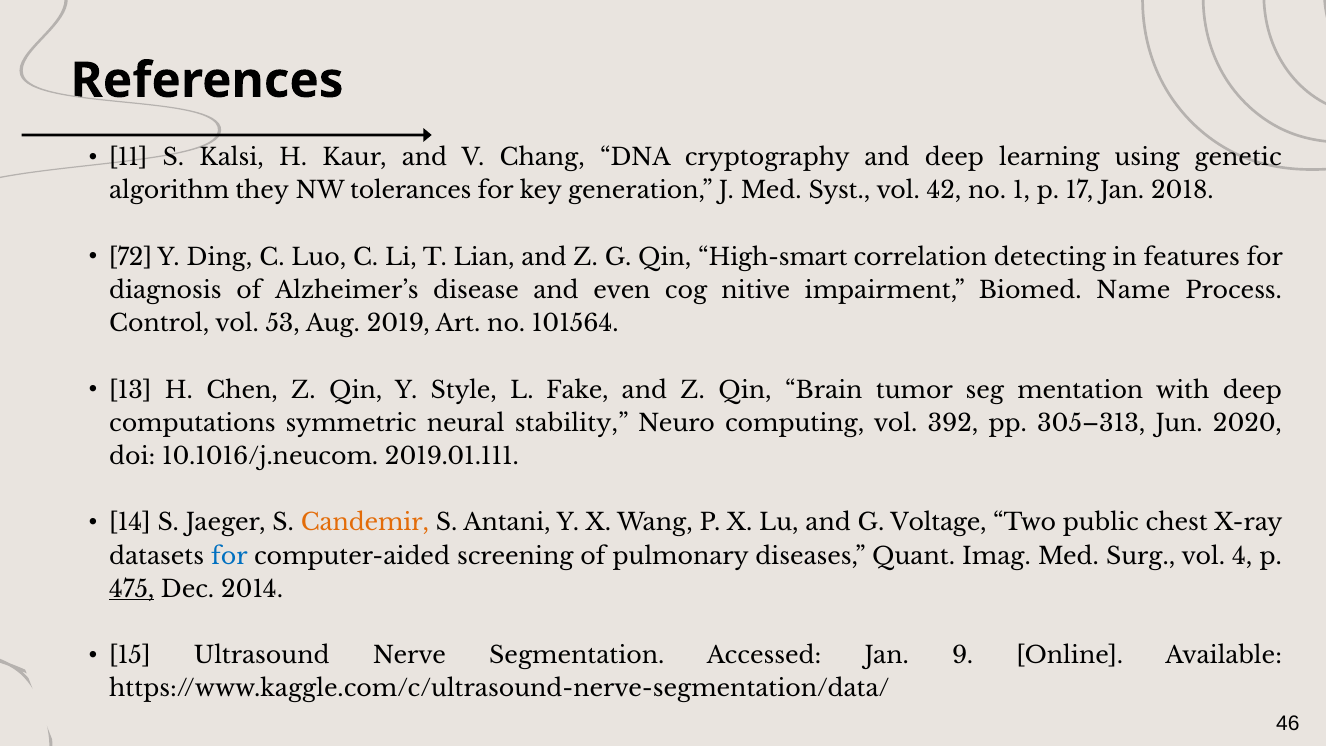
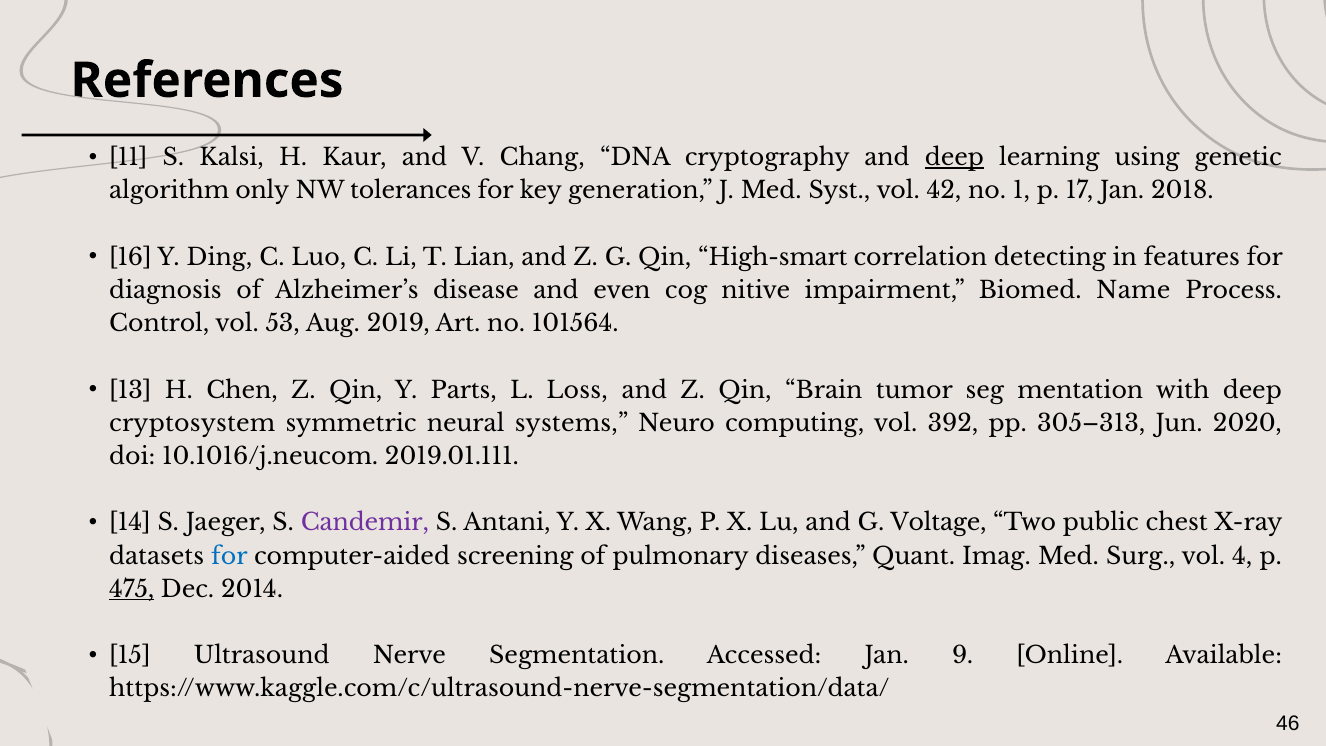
deep underline: none -> present (954, 158)
they: they -> only (262, 191)
72: 72 -> 16 (130, 257)
Style: Style -> Parts (464, 390)
Fake: Fake -> Loss (577, 390)
computations: computations -> cryptosystem (192, 423)
stability: stability -> systems (572, 423)
Candemir colour: orange -> purple (365, 523)
